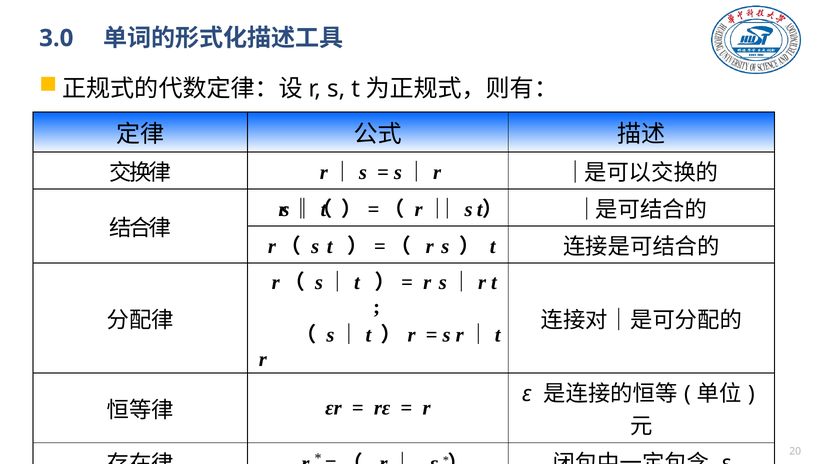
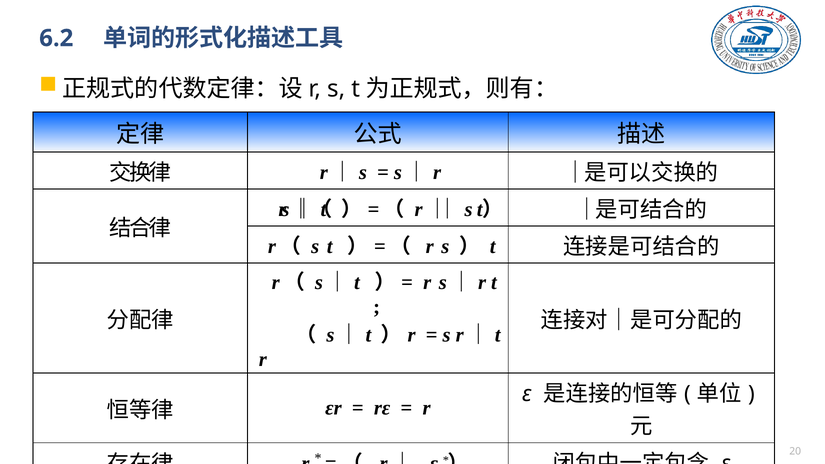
3.0: 3.0 -> 6.2 (56, 38)
